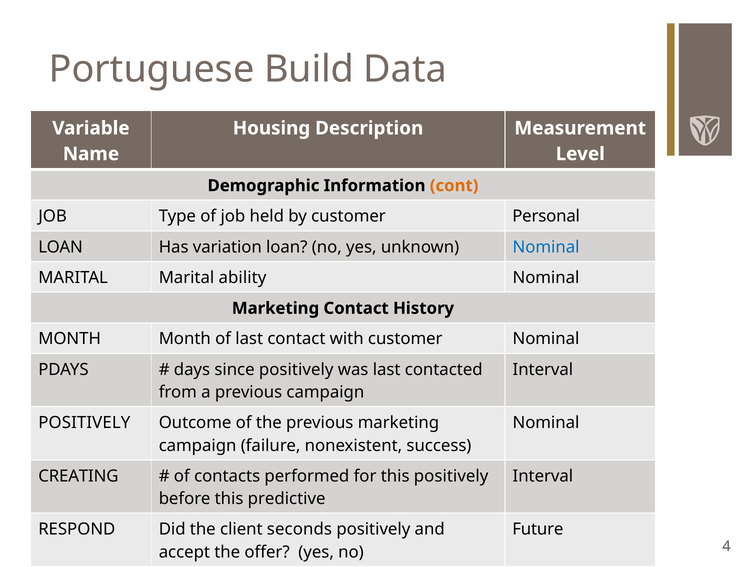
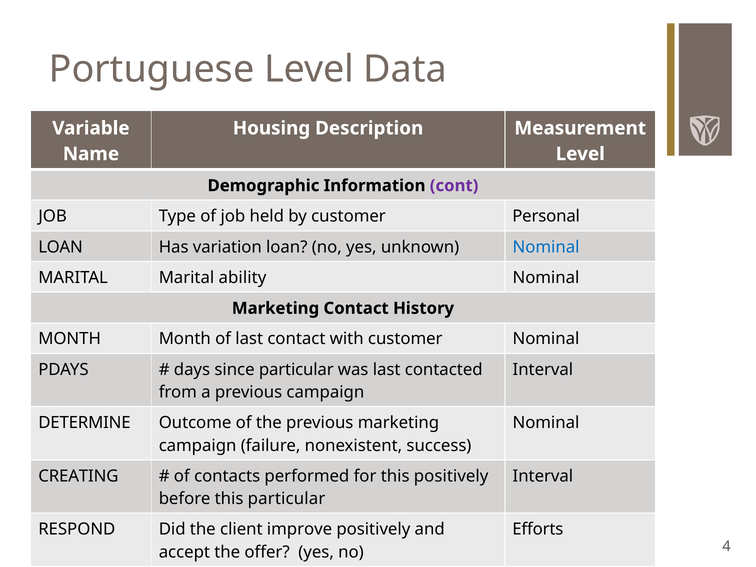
Portuguese Build: Build -> Level (309, 69)
cont colour: orange -> purple (454, 186)
since positively: positively -> particular (296, 370)
POSITIVELY: POSITIVELY -> DETERMINE (84, 423)
this predictive: predictive -> particular (287, 499)
seconds: seconds -> improve (299, 529)
Future: Future -> Efforts (538, 529)
